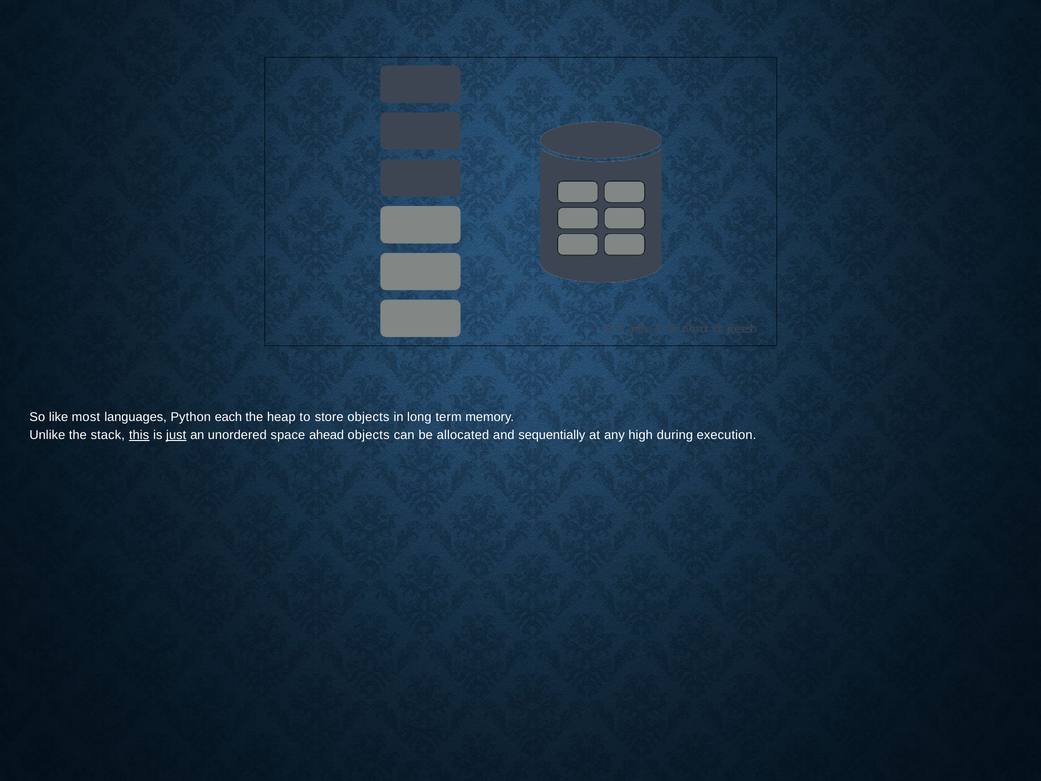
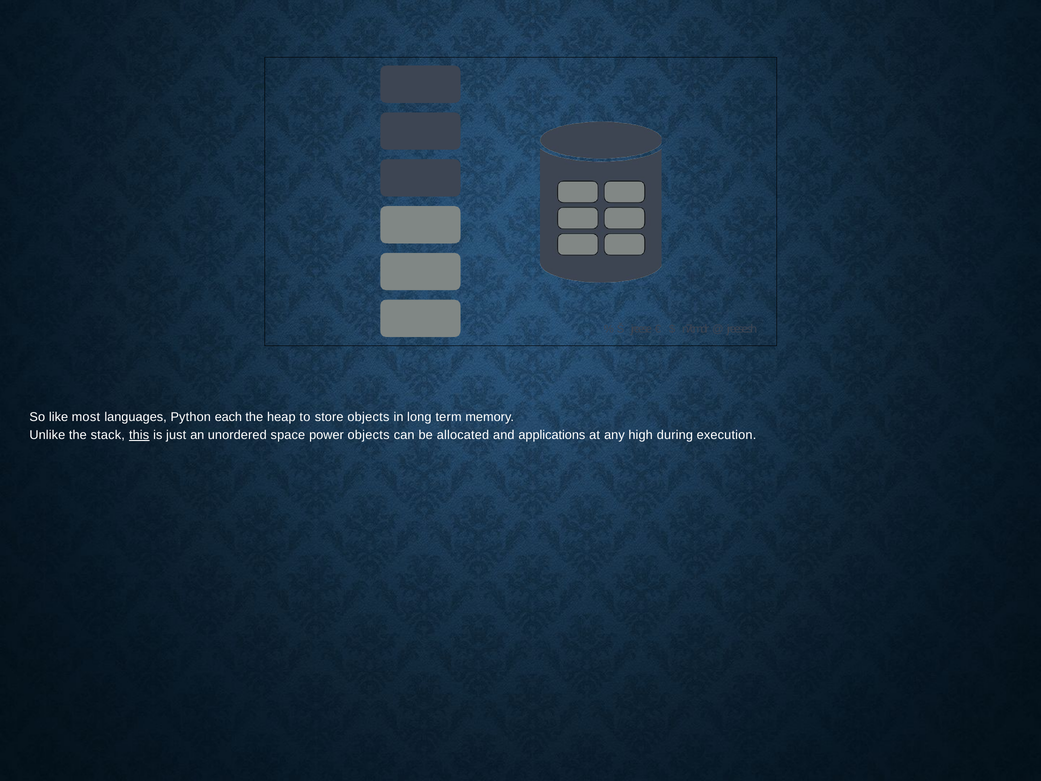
just underline: present -> none (176, 435)
ahead: ahead -> power (327, 435)
sequentially: sequentially -> applications (552, 435)
